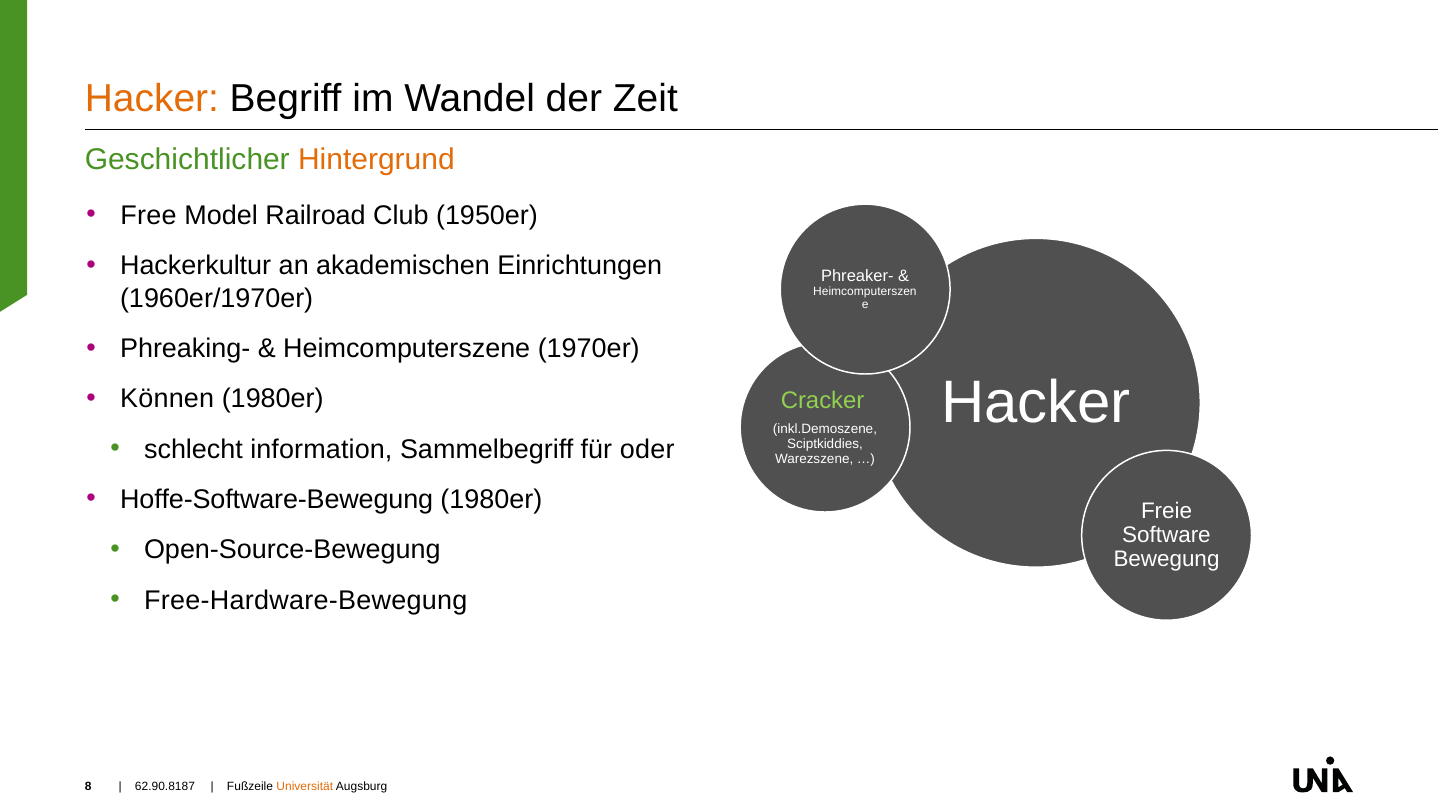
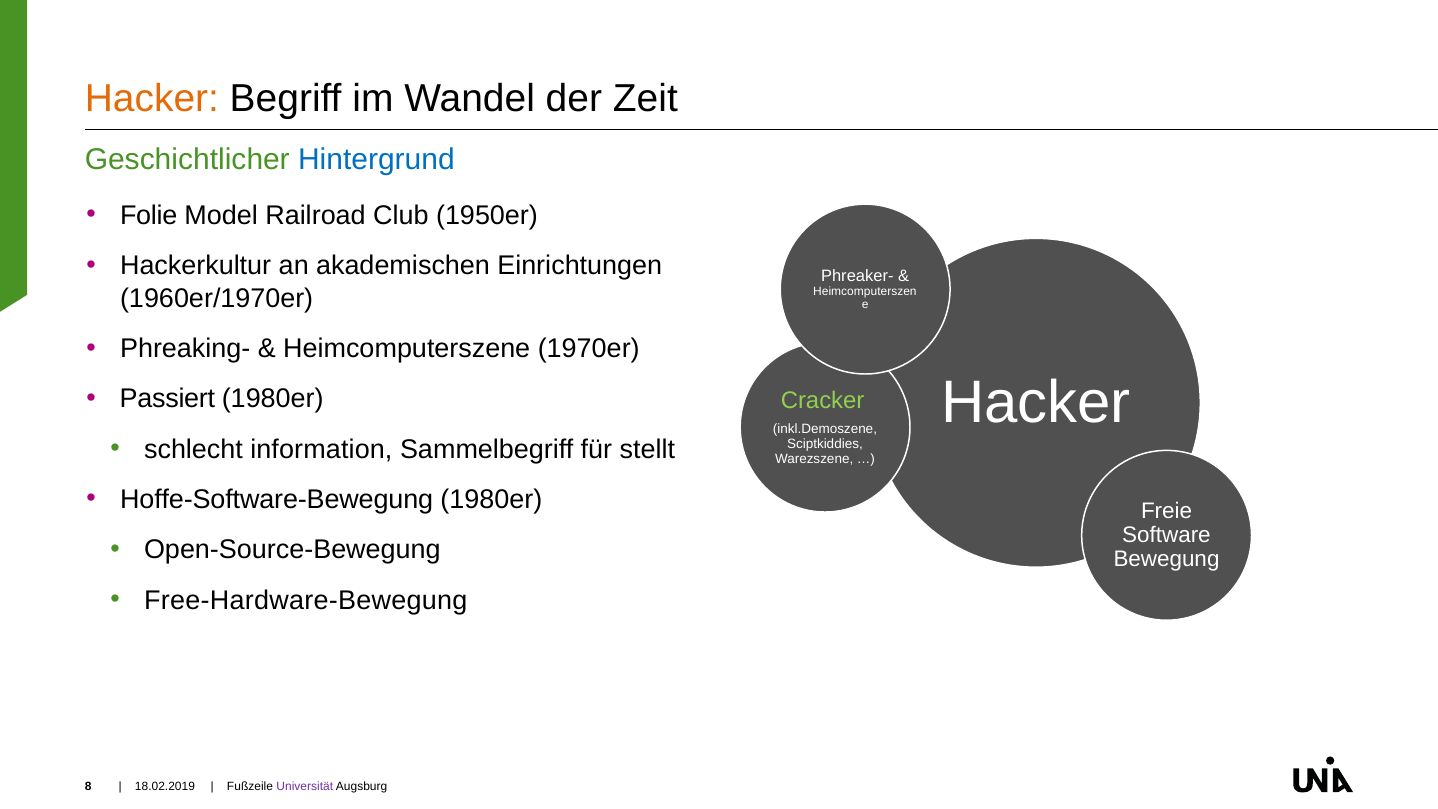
Hintergrund colour: orange -> blue (376, 159)
Free: Free -> Folie (149, 216)
Können: Können -> Passiert (167, 399)
oder: oder -> stellt (647, 449)
62.90.8187: 62.90.8187 -> 18.02.2019 (165, 786)
Universität colour: orange -> purple (305, 786)
